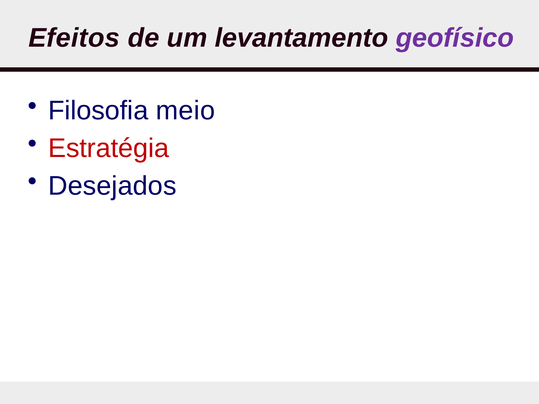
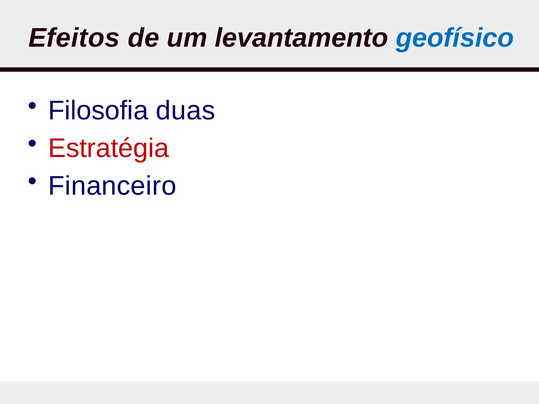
geofísico colour: purple -> blue (455, 38)
meio: meio -> duas (186, 111)
Desejados: Desejados -> Financeiro (112, 186)
